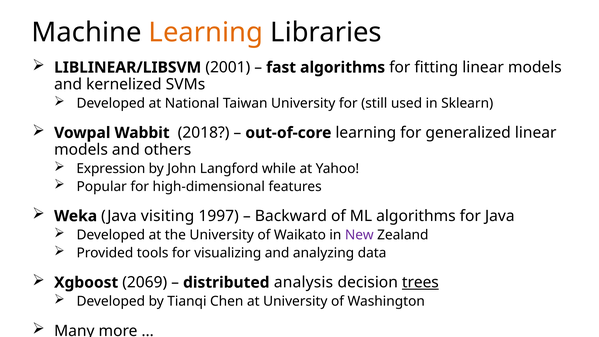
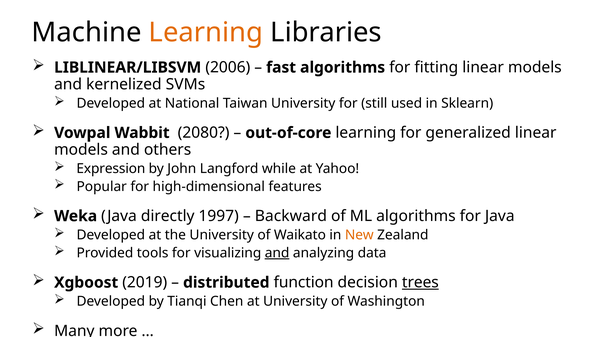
2001: 2001 -> 2006 (228, 67)
2018: 2018 -> 2080 (204, 133)
visiting: visiting -> directly (168, 216)
New colour: purple -> orange (359, 235)
and underline: none -> present (277, 253)
2069: 2069 -> 2019 (145, 282)
analysis: analysis -> function (304, 282)
